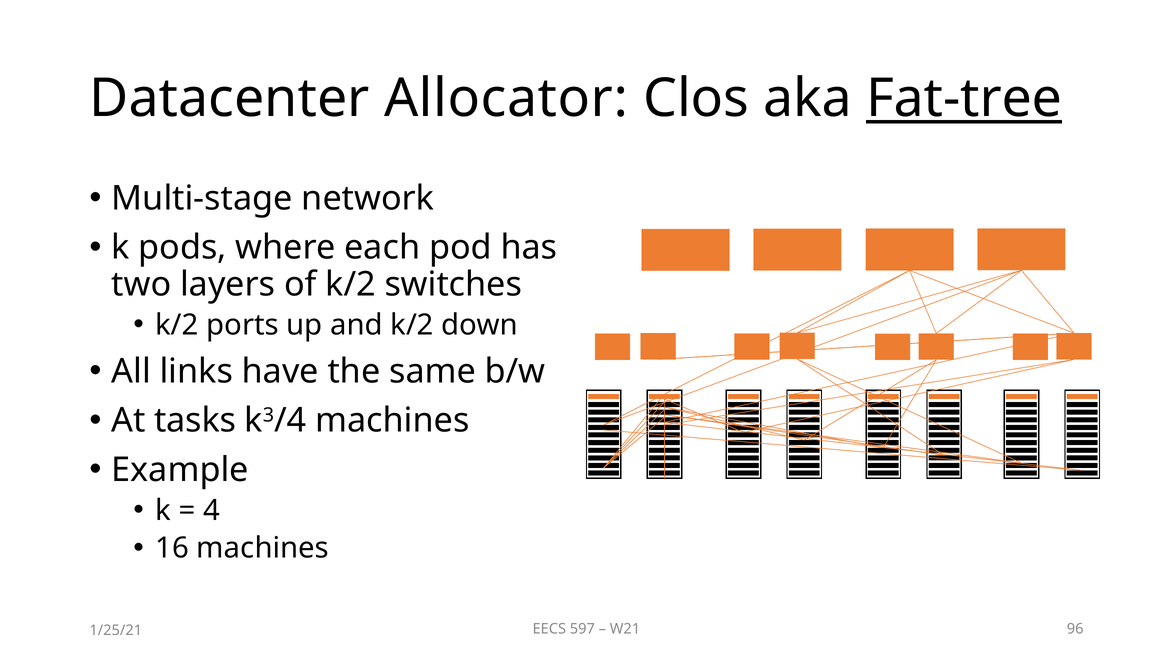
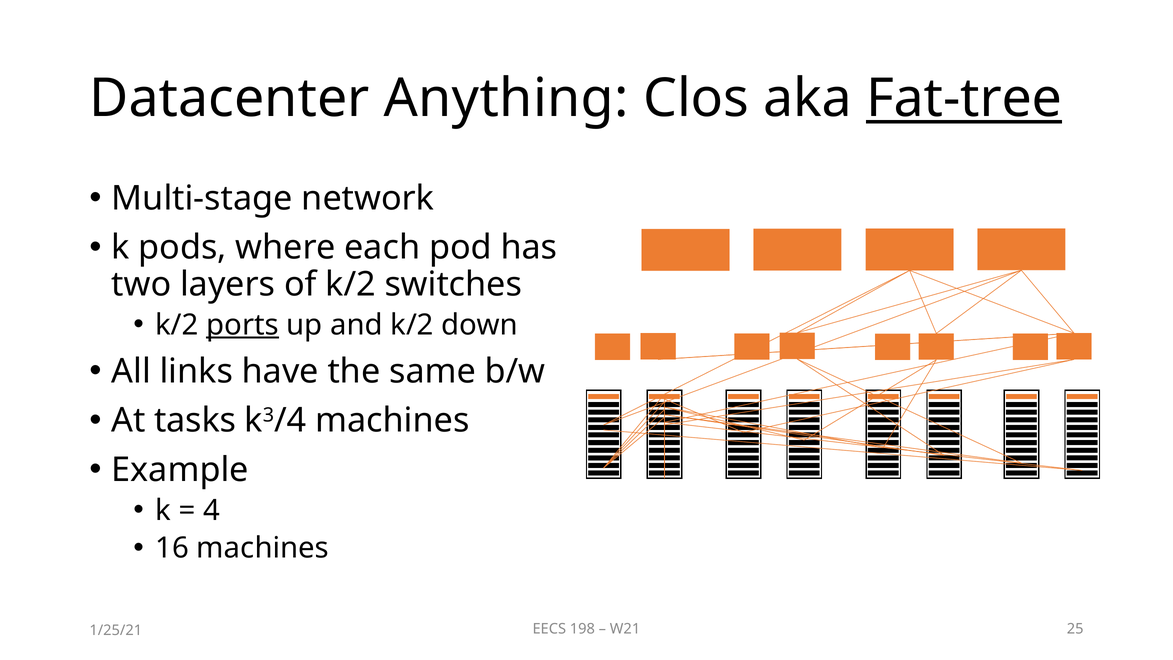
Allocator: Allocator -> Anything (506, 99)
ports underline: none -> present (243, 325)
597: 597 -> 198 (582, 629)
96: 96 -> 25 (1075, 629)
